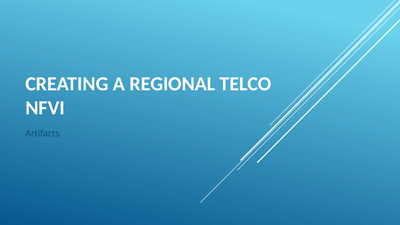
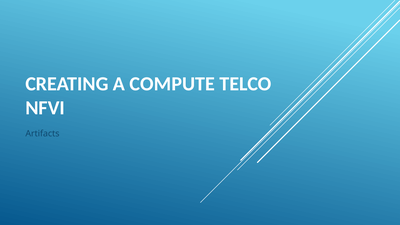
REGIONAL: REGIONAL -> COMPUTE (172, 84)
